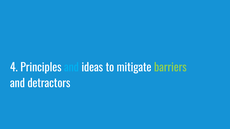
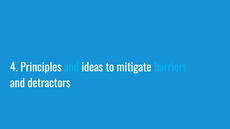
barriers colour: light green -> light blue (170, 68)
